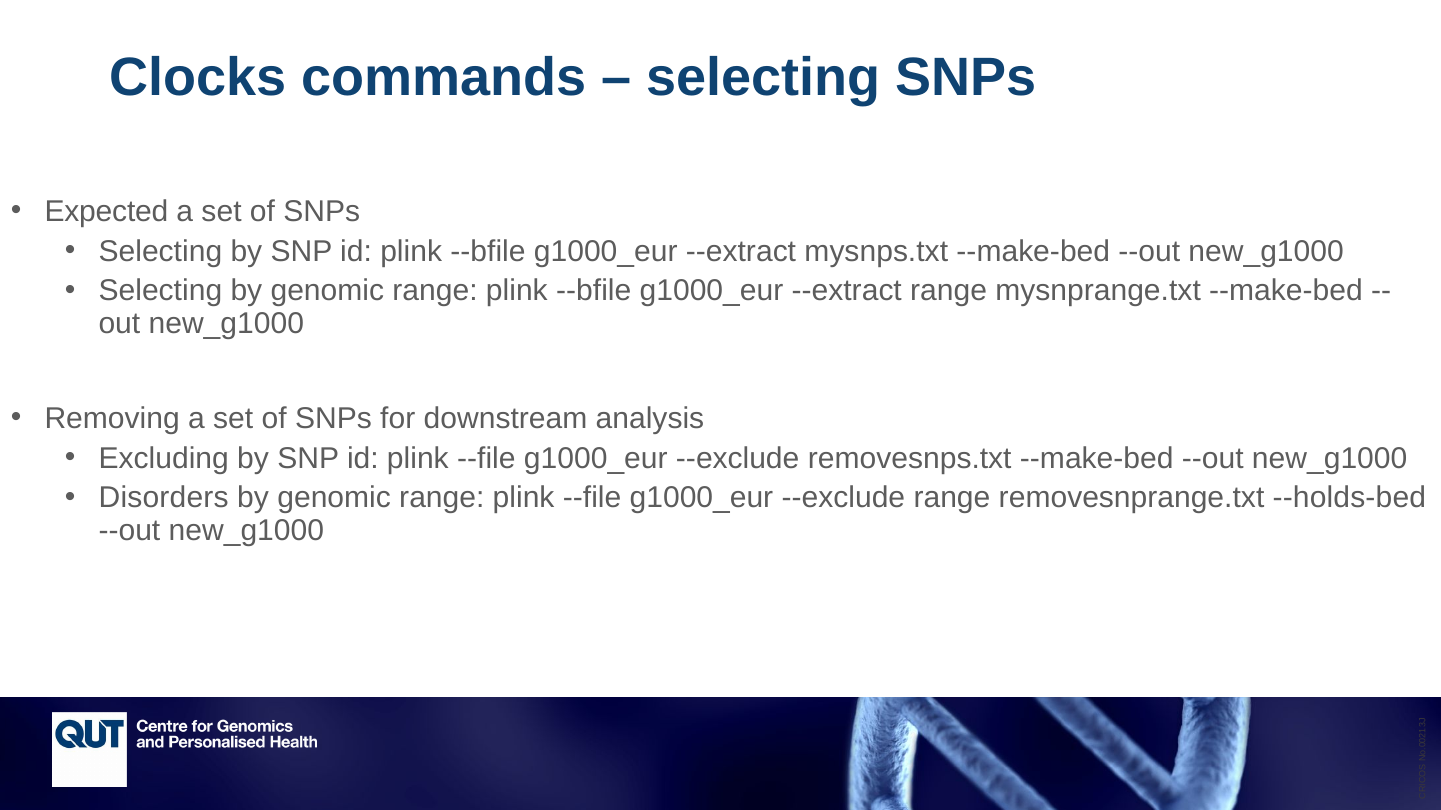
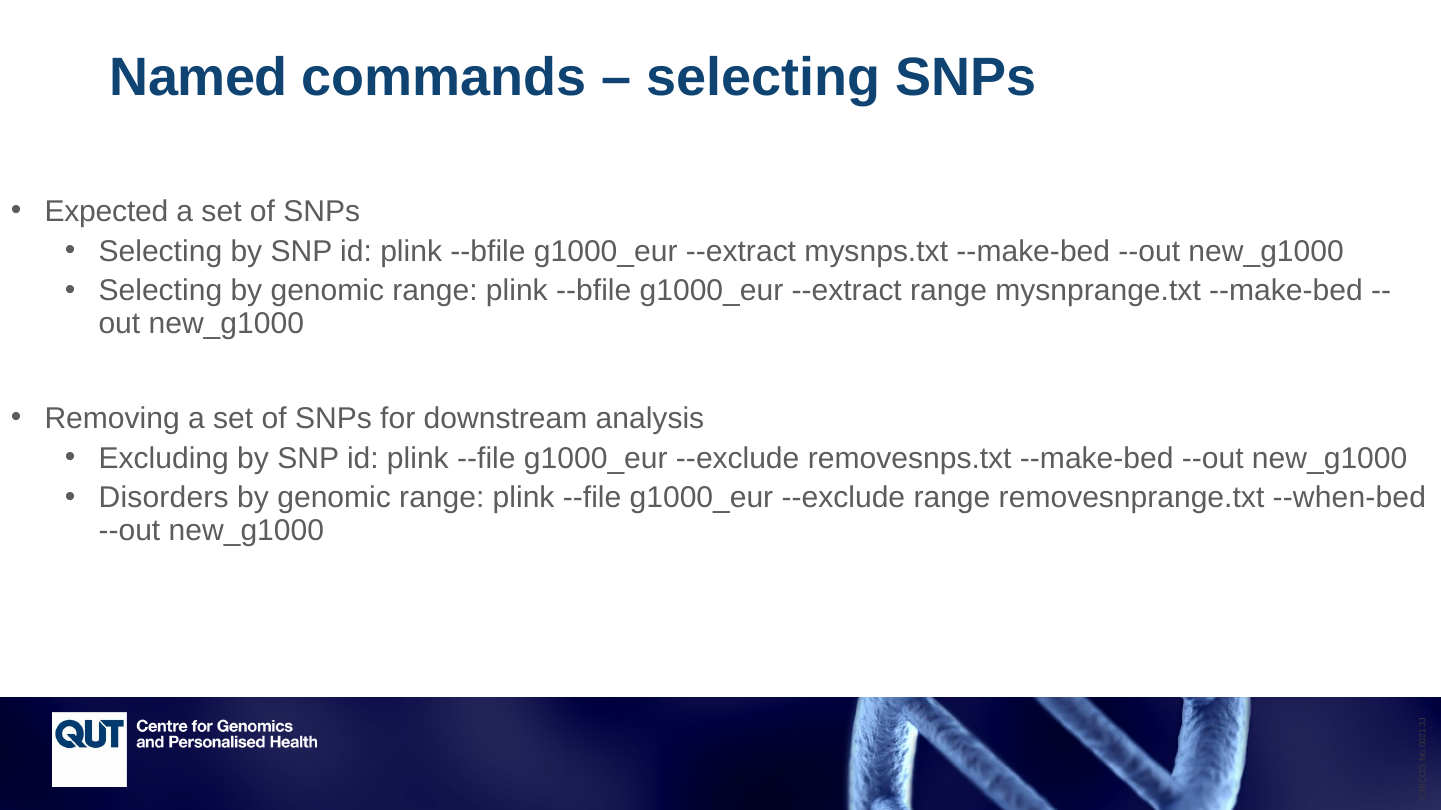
Clocks: Clocks -> Named (199, 78)
--holds-bed: --holds-bed -> --when-bed (1349, 498)
